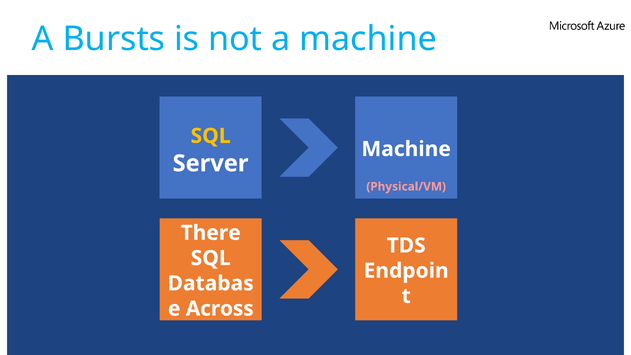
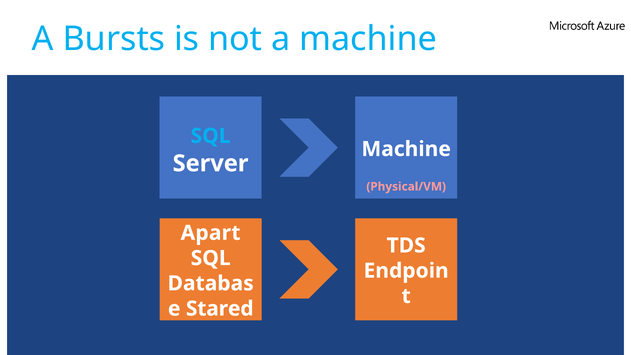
SQL colour: yellow -> light blue (211, 136)
There: There -> Apart (211, 233)
Across: Across -> Stared (220, 309)
